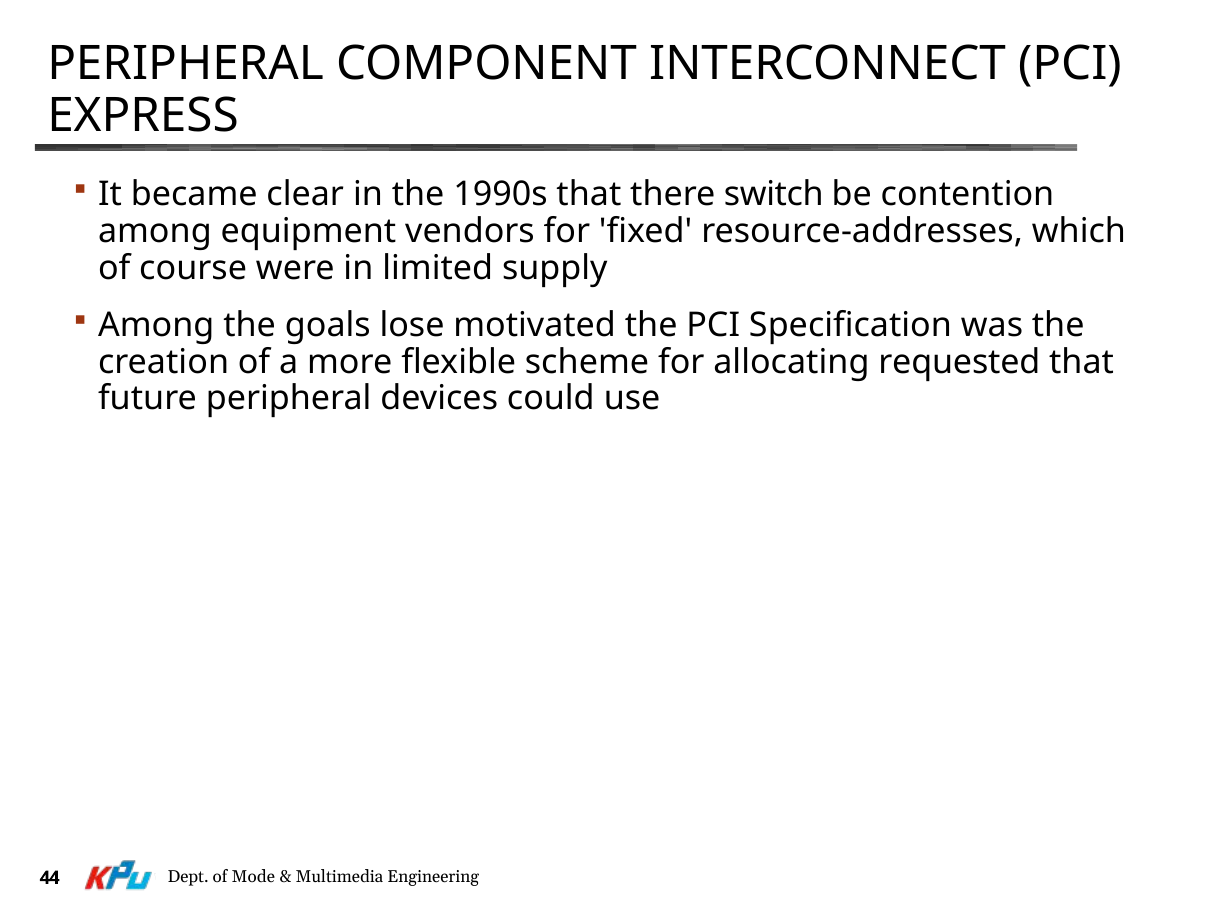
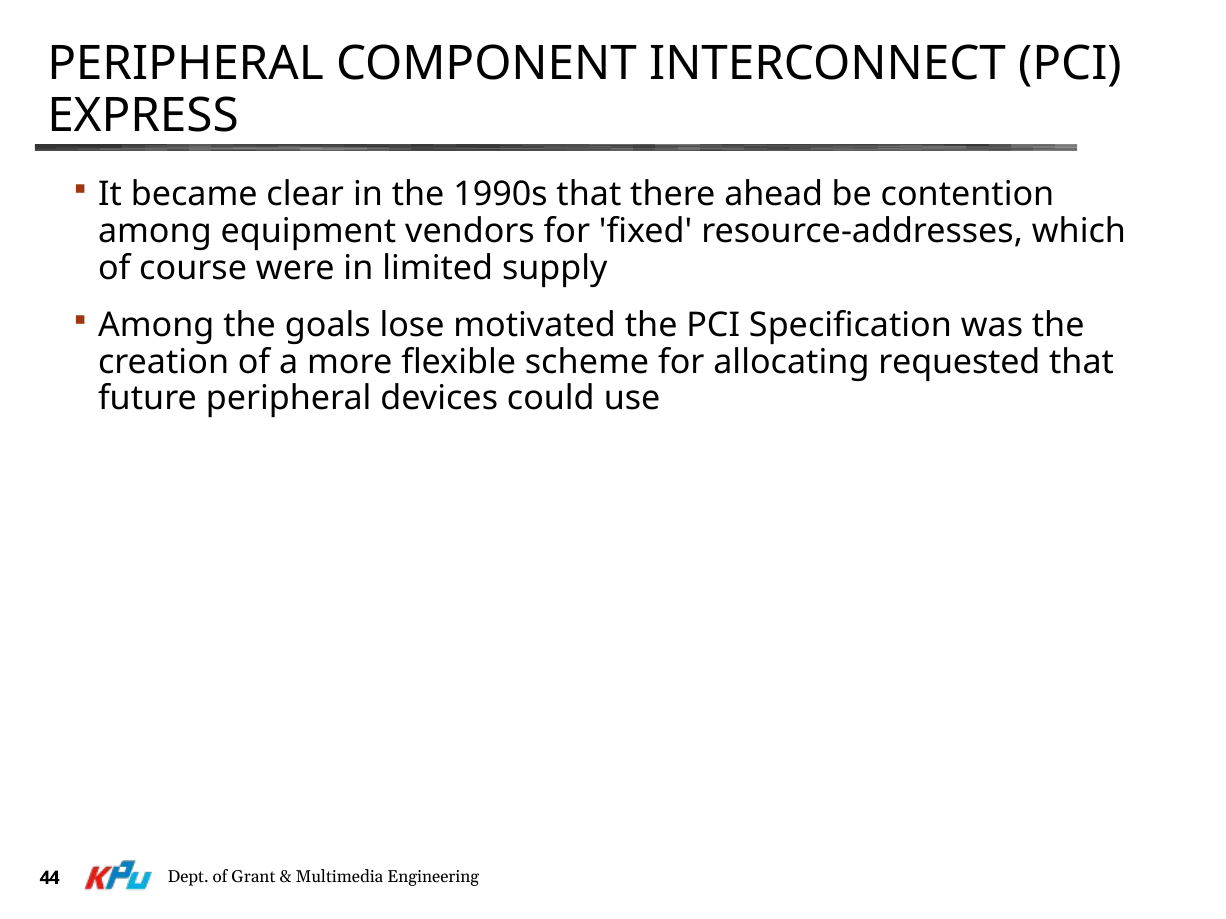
switch: switch -> ahead (774, 194)
Mode: Mode -> Grant (253, 877)
